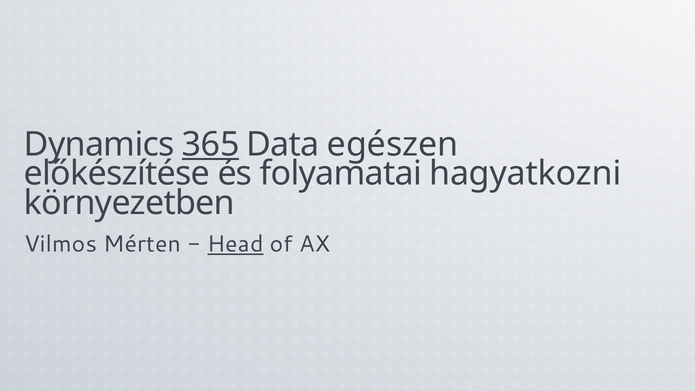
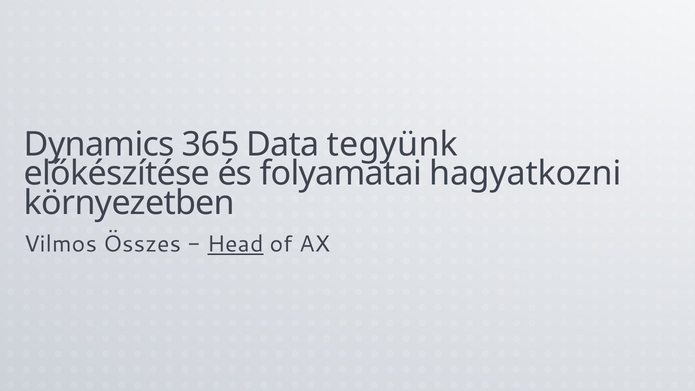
365 underline: present -> none (211, 144)
egészen: egészen -> tegyünk (392, 144)
Mérten: Mérten -> Összes (142, 244)
